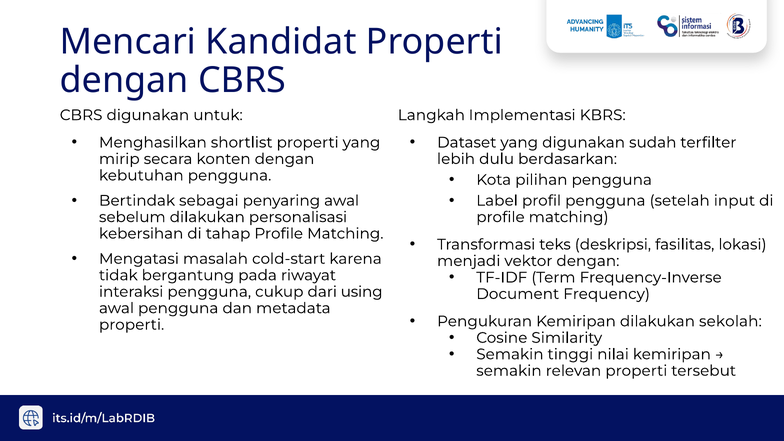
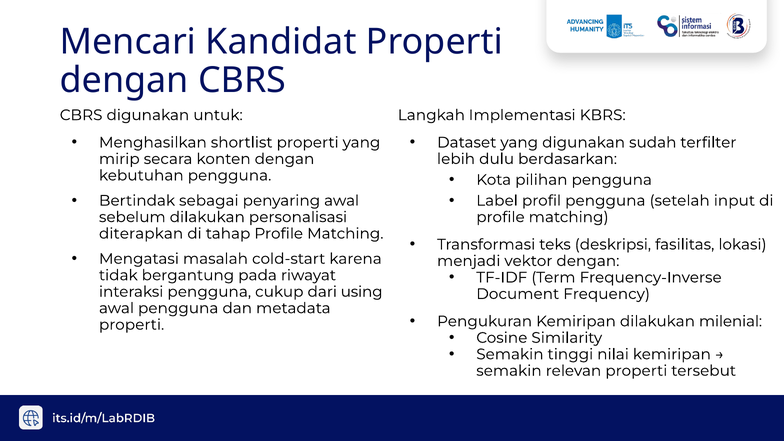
kebersihan: kebersihan -> diterapkan (141, 234)
sekolah: sekolah -> milenial (731, 321)
